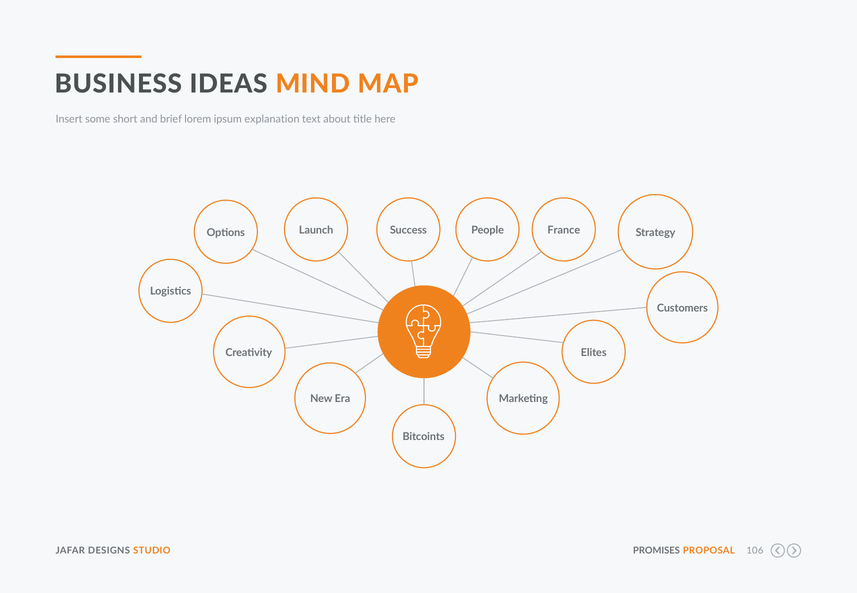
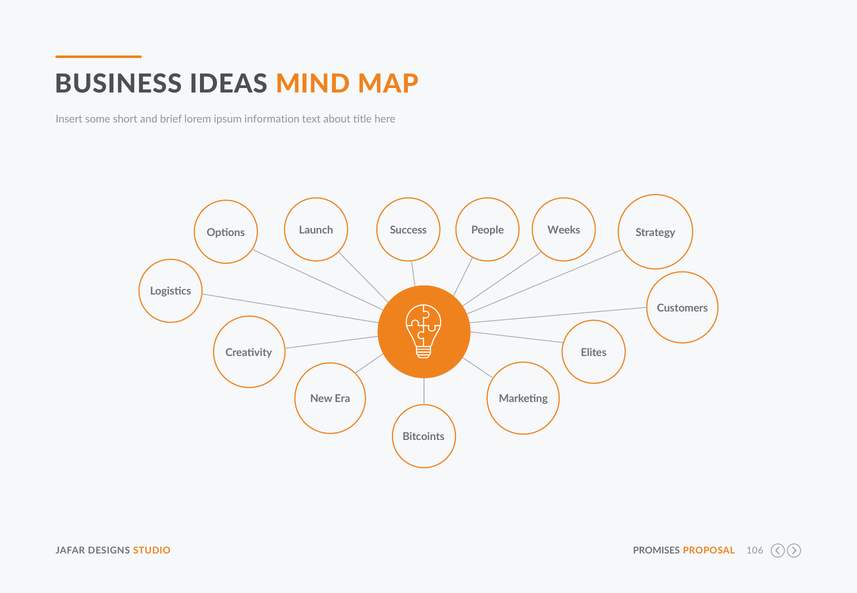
explanation: explanation -> information (272, 119)
France: France -> Weeks (564, 230)
